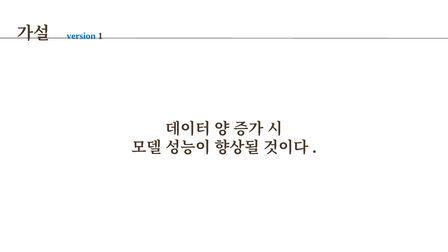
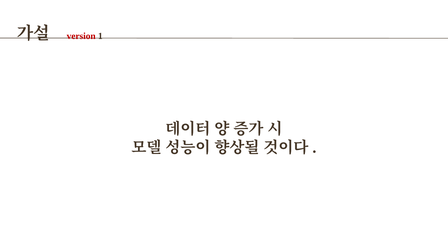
version colour: blue -> red (81, 36)
